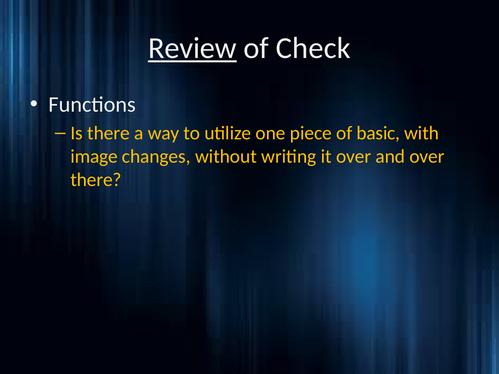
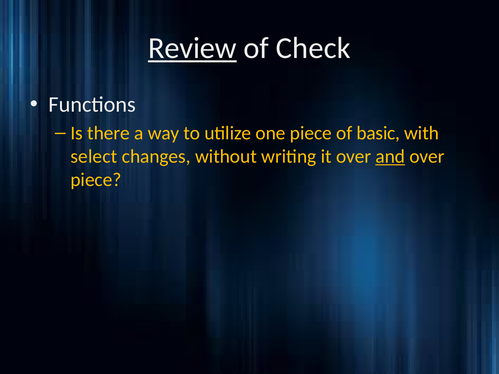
image: image -> select (94, 157)
and underline: none -> present (390, 157)
there: there -> piece (96, 180)
